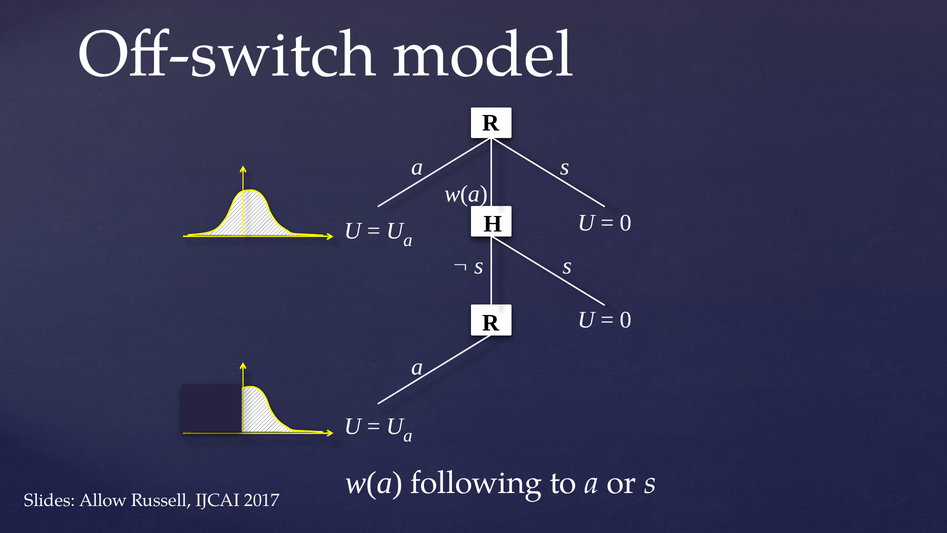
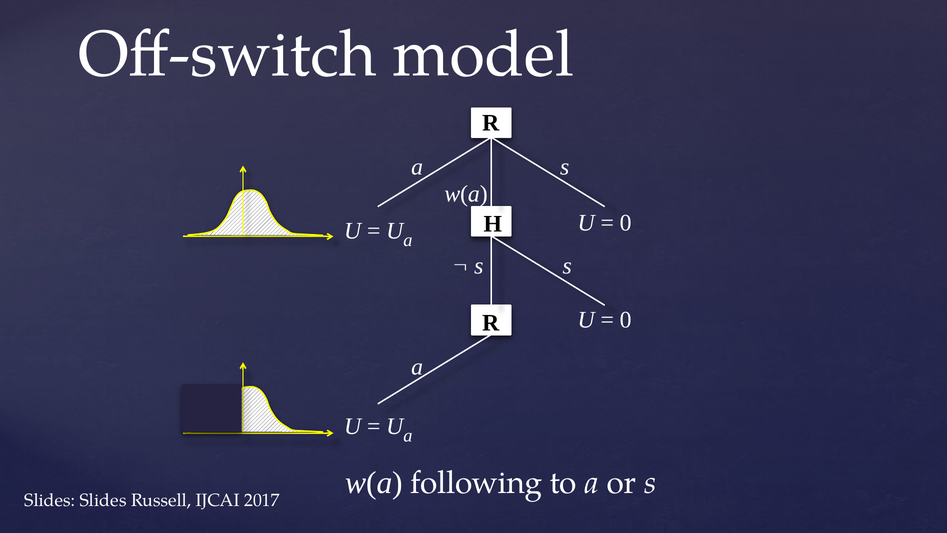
Slides Allow: Allow -> Slides (103, 500)
